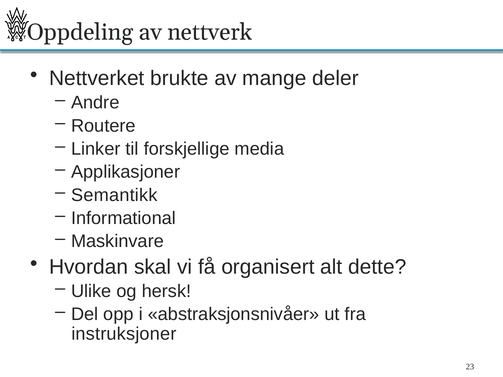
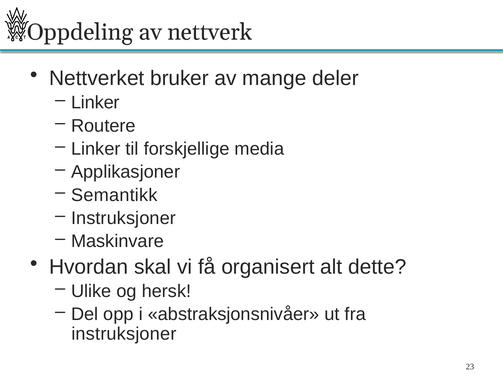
brukte: brukte -> bruker (180, 78)
Andre: Andre -> Linker (95, 103)
Informational: Informational -> Instruksjoner (123, 218)
